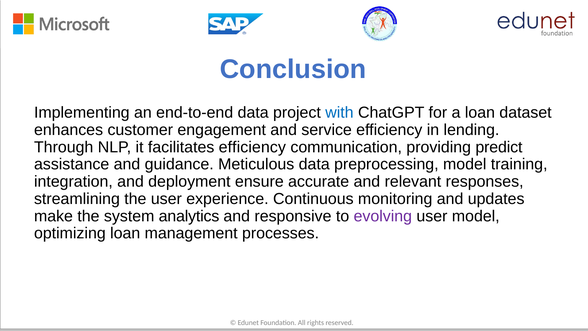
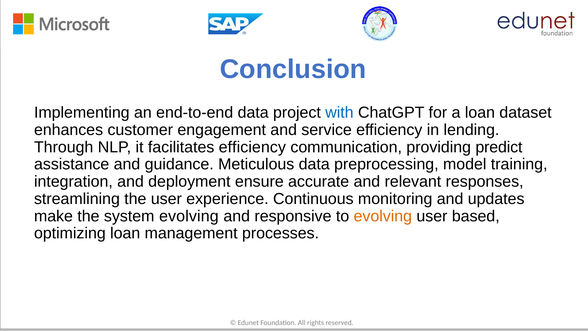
system analytics: analytics -> evolving (189, 216)
evolving colour: purple -> orange (383, 216)
user model: model -> based (476, 216)
